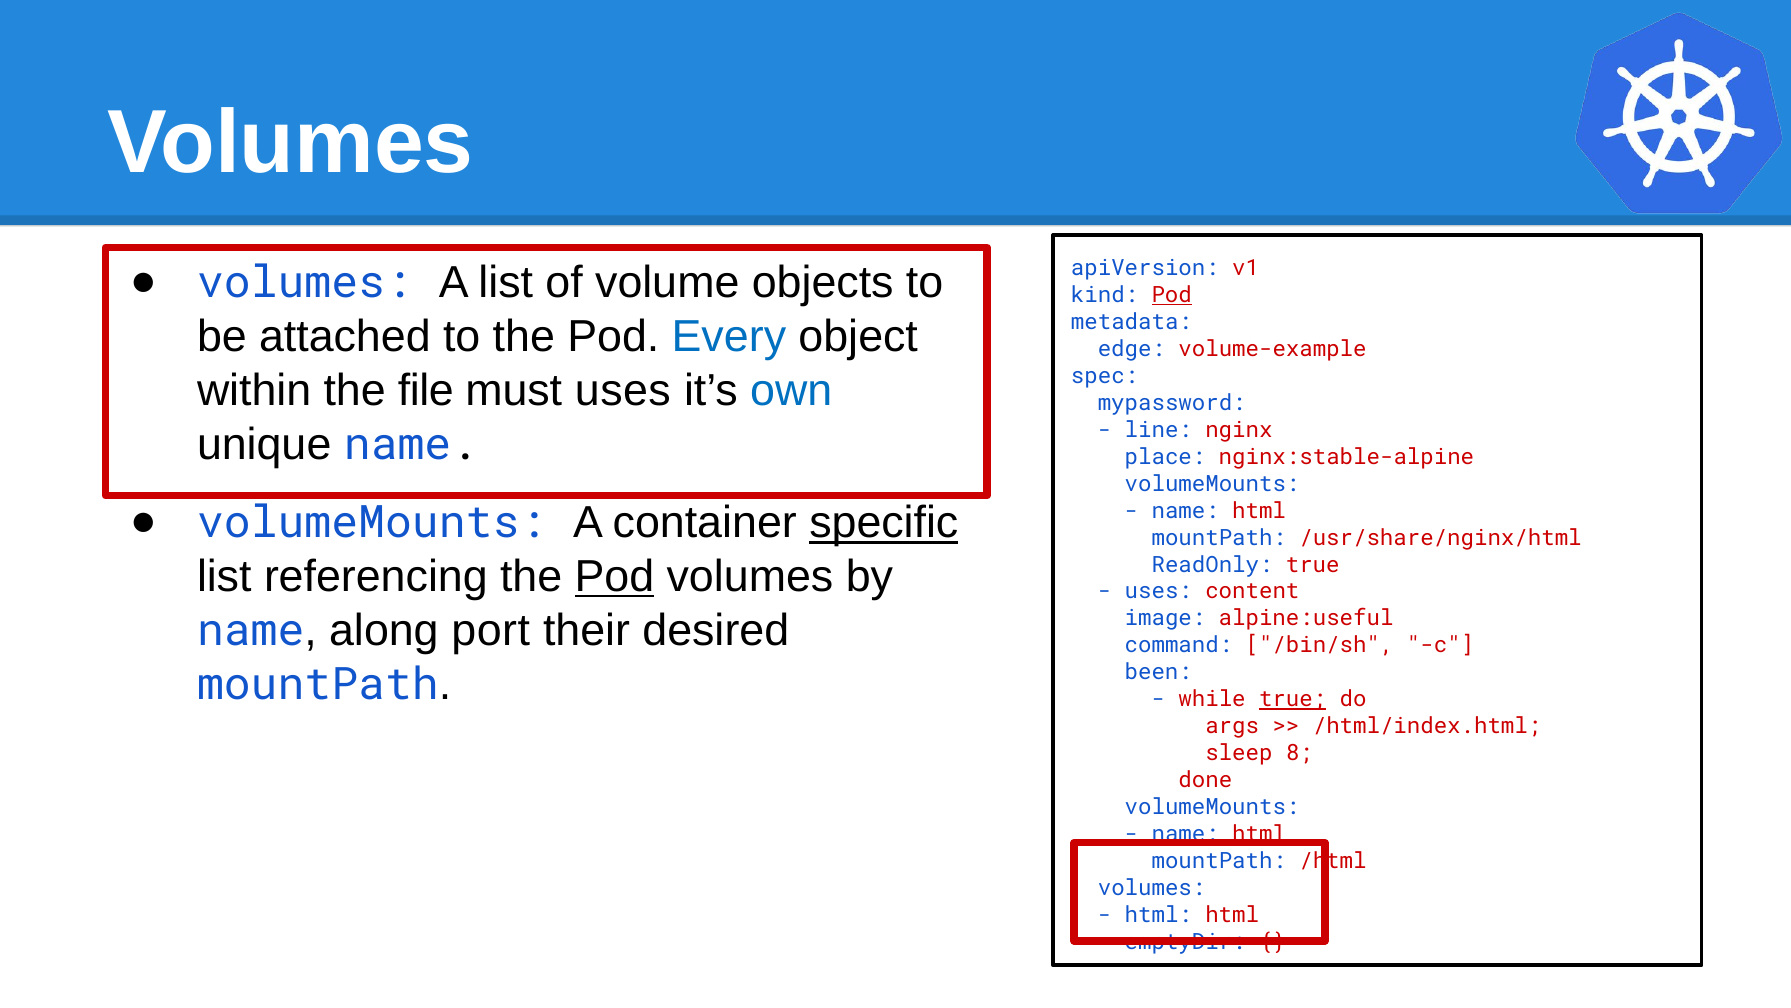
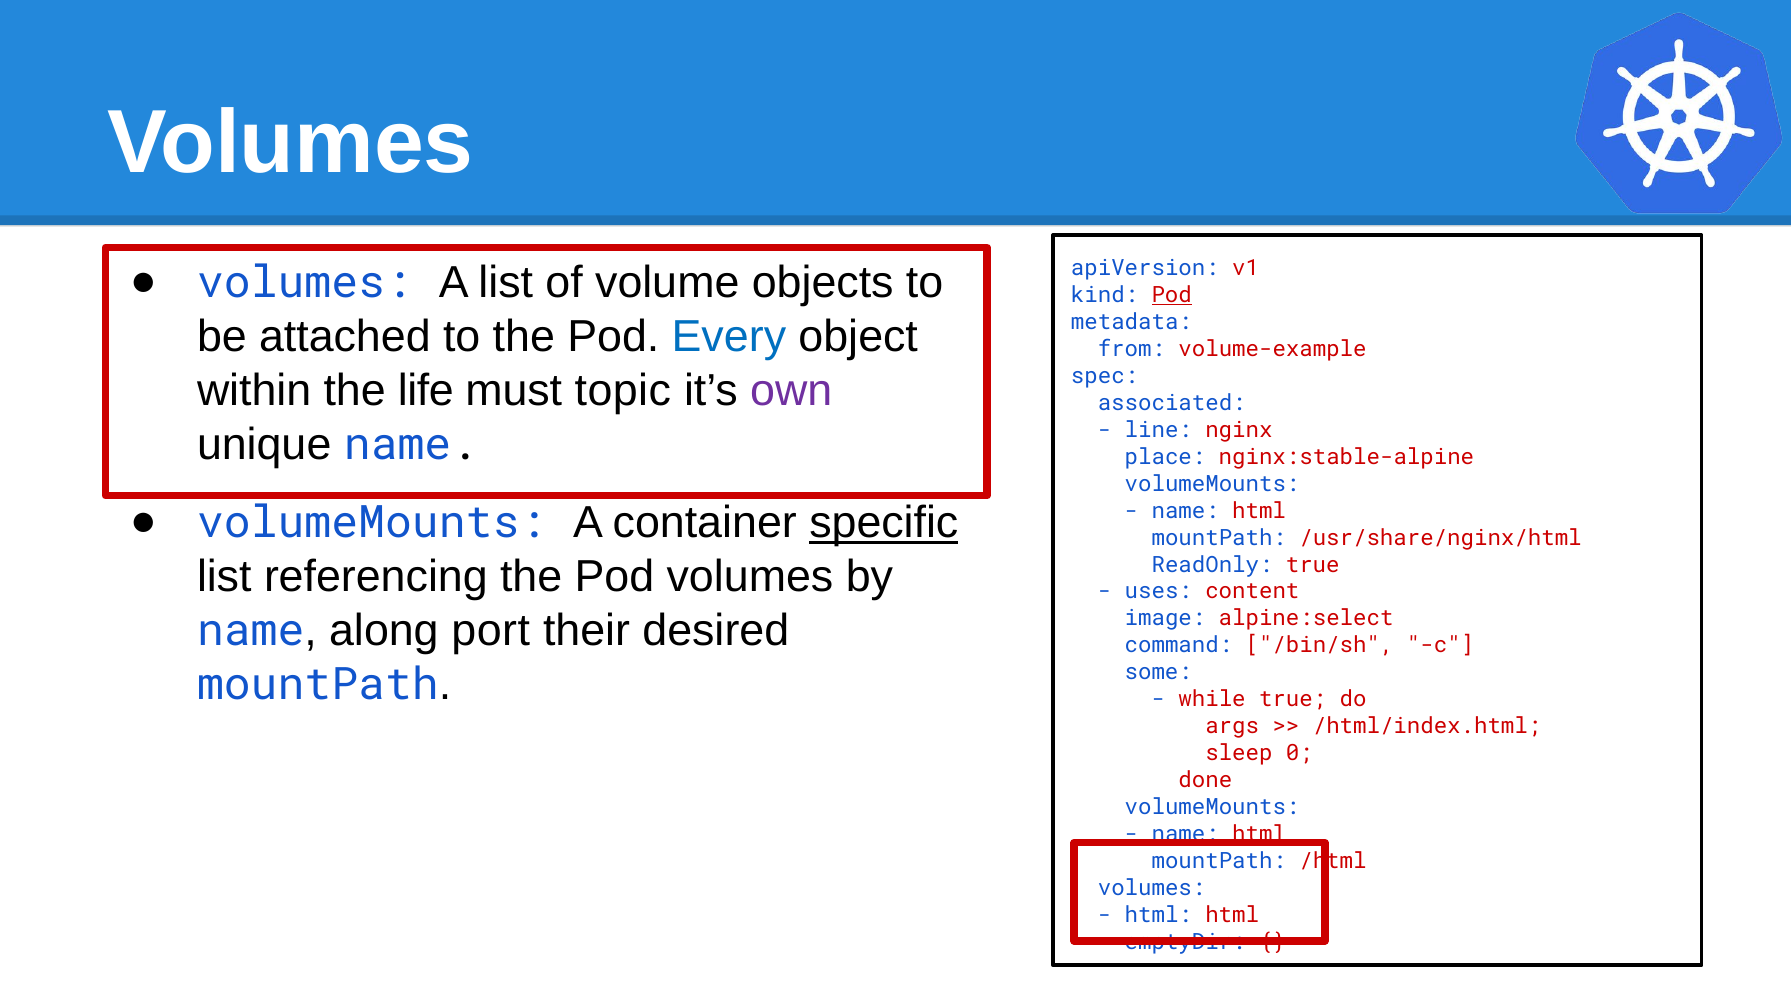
edge: edge -> from (1131, 349)
file: file -> life (426, 390)
must uses: uses -> topic (623, 390)
own colour: blue -> purple (791, 390)
mypassword: mypassword -> associated (1172, 403)
Pod underline: present -> none (614, 577)
alpine:useful: alpine:useful -> alpine:select (1306, 618)
been: been -> some (1158, 672)
true underline: present -> none (1293, 699)
8: 8 -> 0 (1299, 753)
